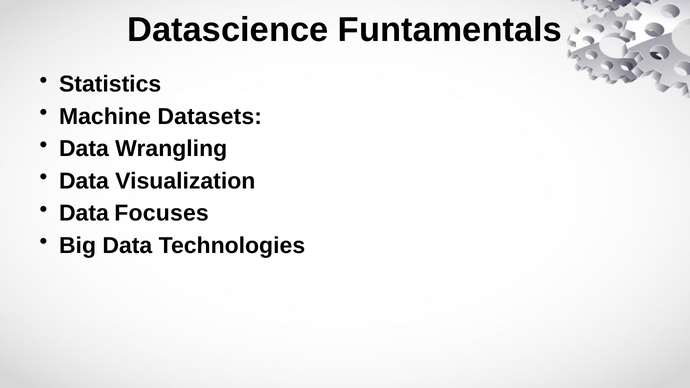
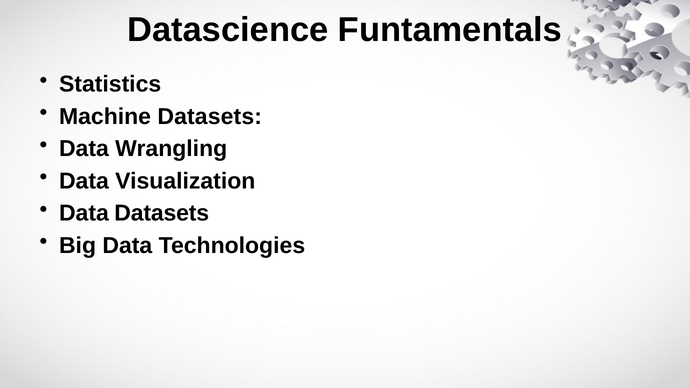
Data Focuses: Focuses -> Datasets (162, 213)
